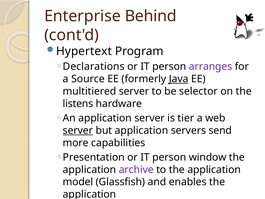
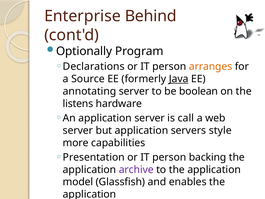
Hypertext: Hypertext -> Optionally (84, 51)
arranges colour: purple -> orange (211, 66)
multitiered: multitiered -> annotating (89, 91)
selector: selector -> boolean (199, 91)
tier: tier -> call (186, 118)
server underline: present -> none (78, 130)
send: send -> style (220, 130)
window: window -> backing (208, 157)
